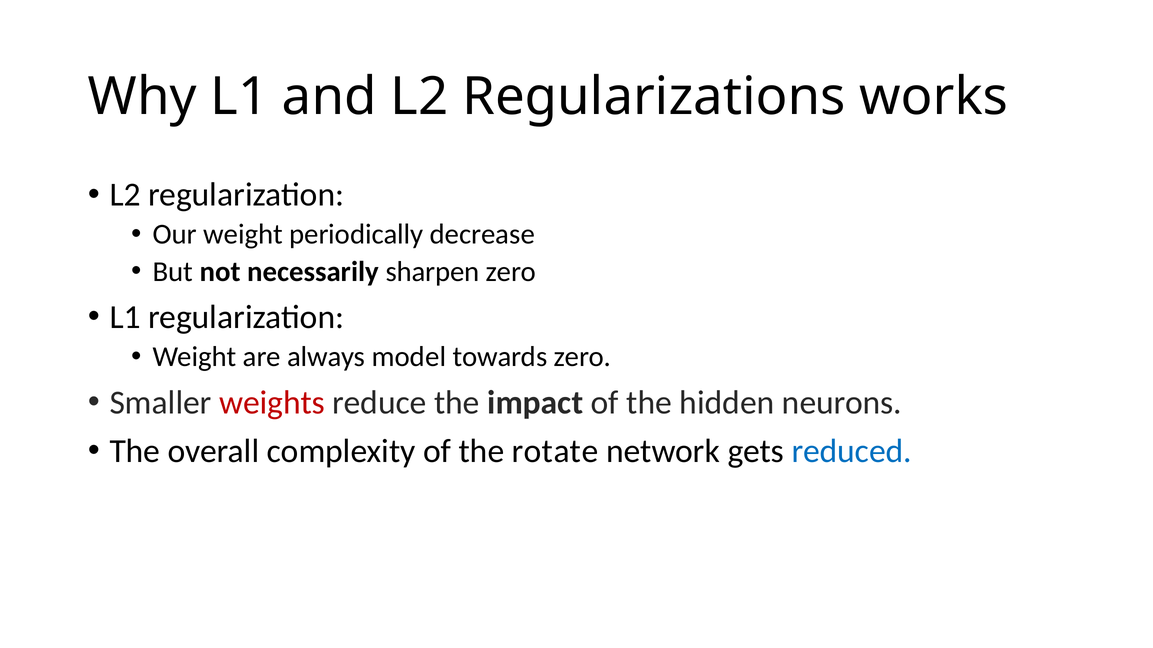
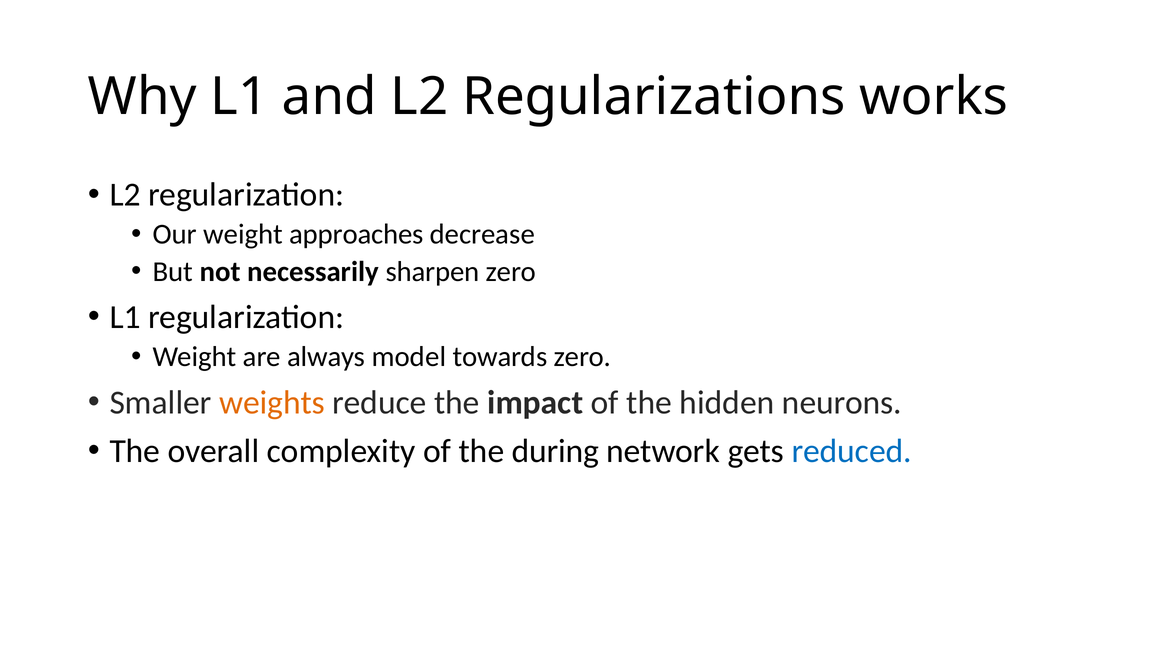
periodically: periodically -> approaches (356, 235)
weights colour: red -> orange (272, 403)
rotate: rotate -> during (555, 451)
